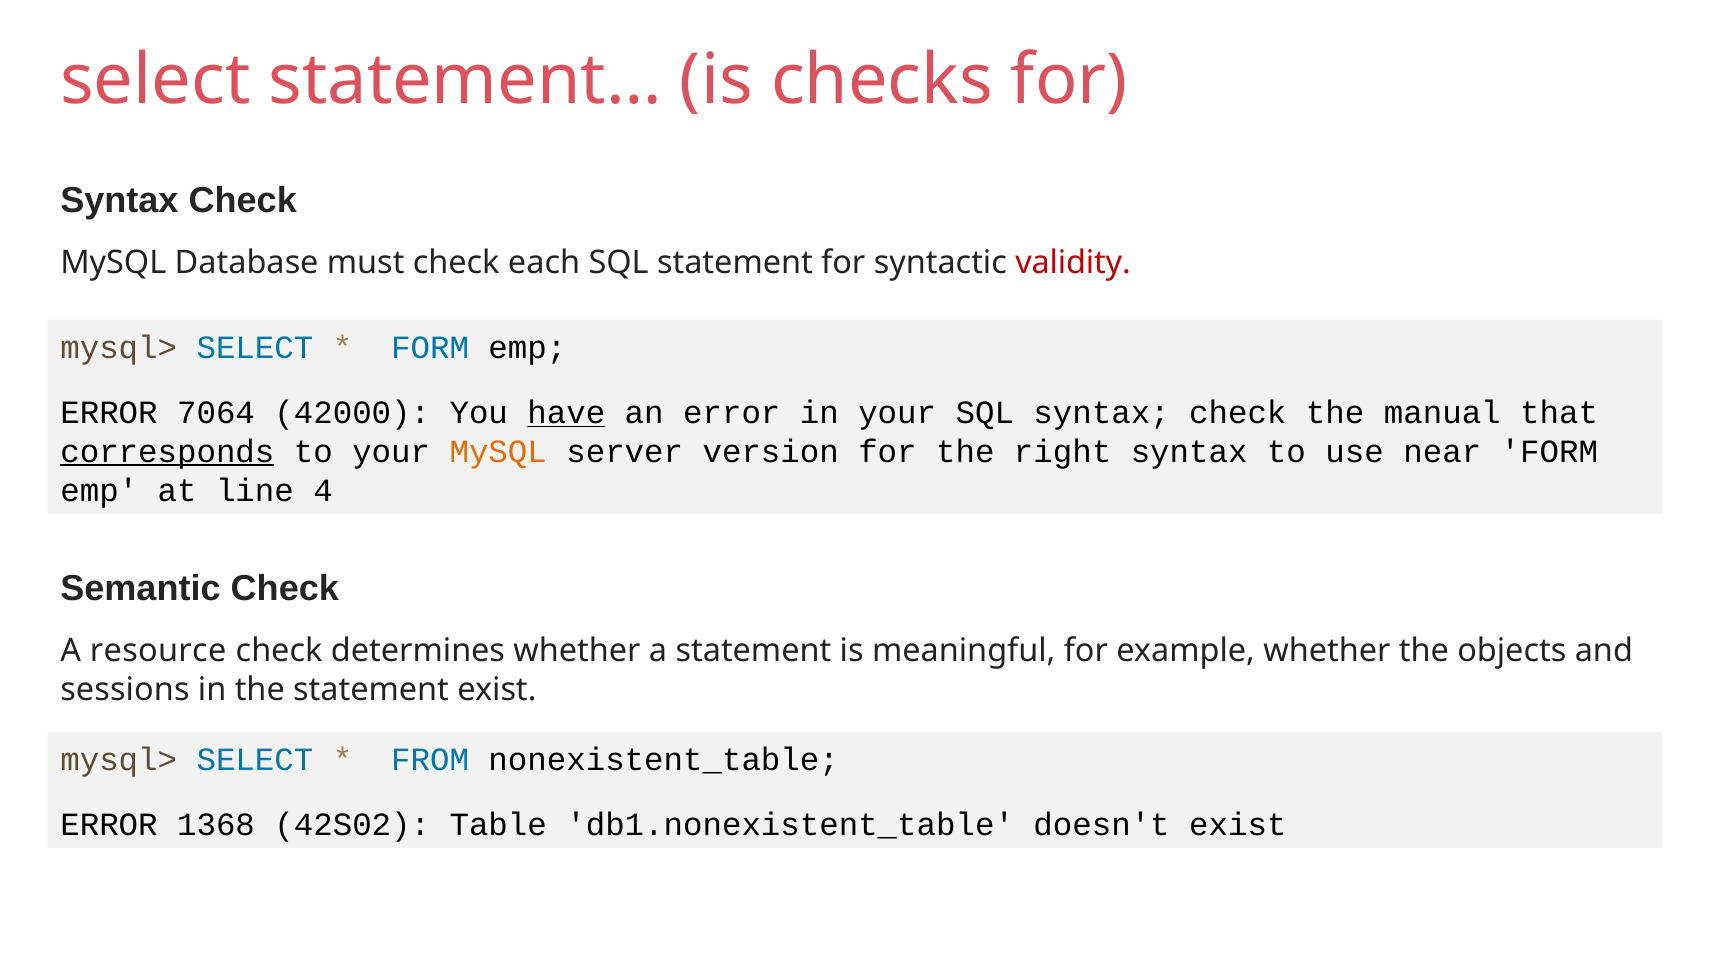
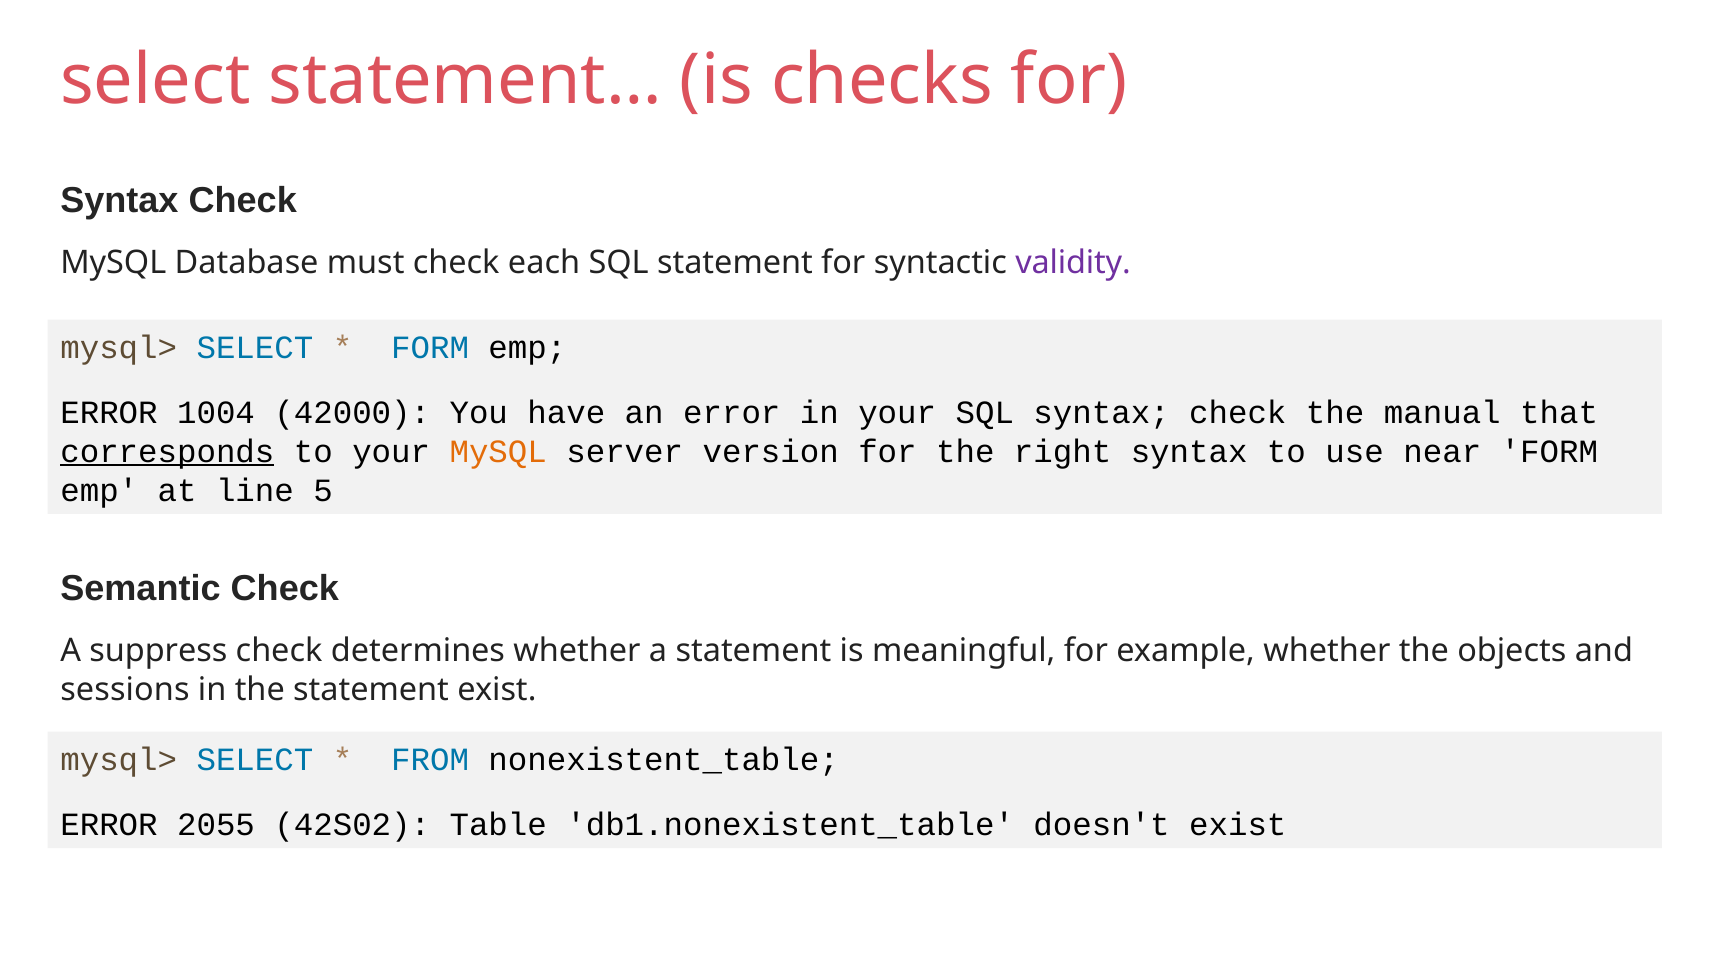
validity colour: red -> purple (1073, 263)
7064: 7064 -> 1004 (216, 413)
have underline: present -> none (566, 413)
4: 4 -> 5 (323, 490)
resource: resource -> suppress (158, 651)
1368: 1368 -> 2055 (216, 825)
